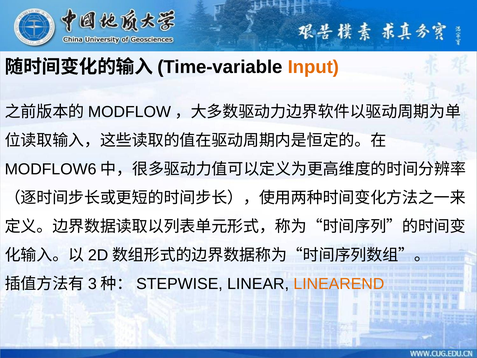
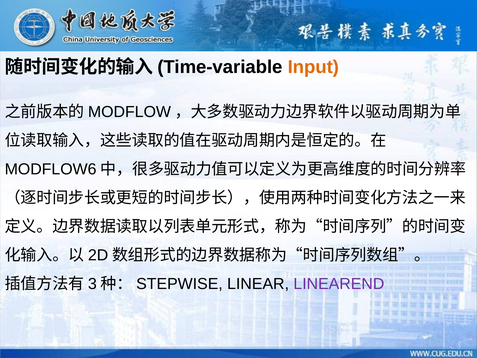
LINEAREND colour: orange -> purple (339, 284)
